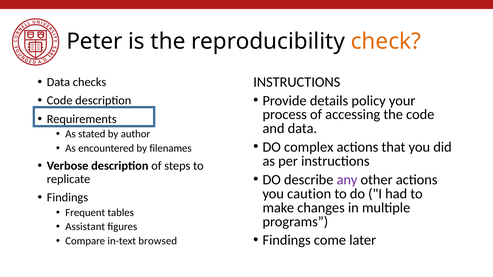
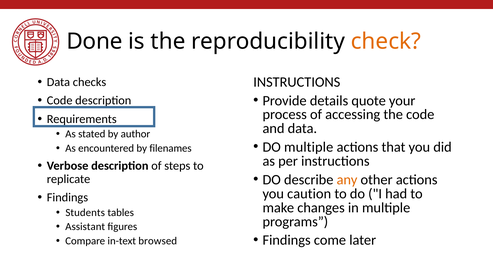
Peter: Peter -> Done (94, 41)
policy: policy -> quote (369, 101)
DO complex: complex -> multiple (309, 147)
any colour: purple -> orange (347, 180)
Frequent: Frequent -> Students (85, 213)
